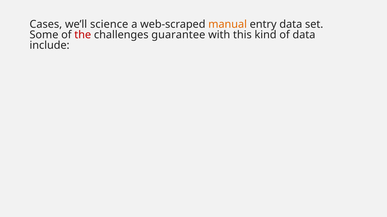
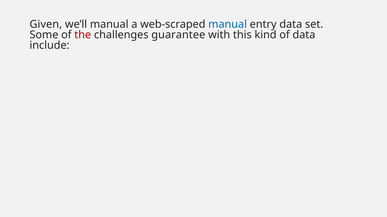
Cases: Cases -> Given (46, 24)
we’ll science: science -> manual (109, 24)
manual colour: orange -> blue (228, 24)
